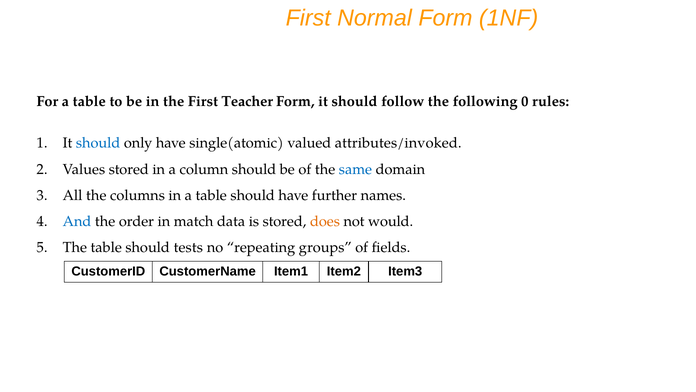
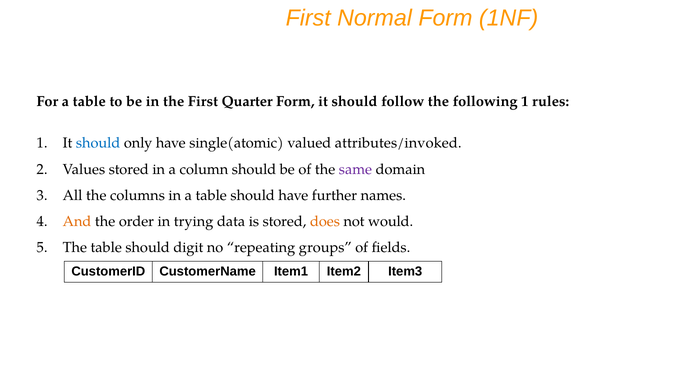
Teacher: Teacher -> Quarter (247, 101)
following 0: 0 -> 1 (525, 101)
same colour: blue -> purple (355, 169)
And colour: blue -> orange (77, 221)
match: match -> trying (194, 221)
tests: tests -> digit (188, 247)
